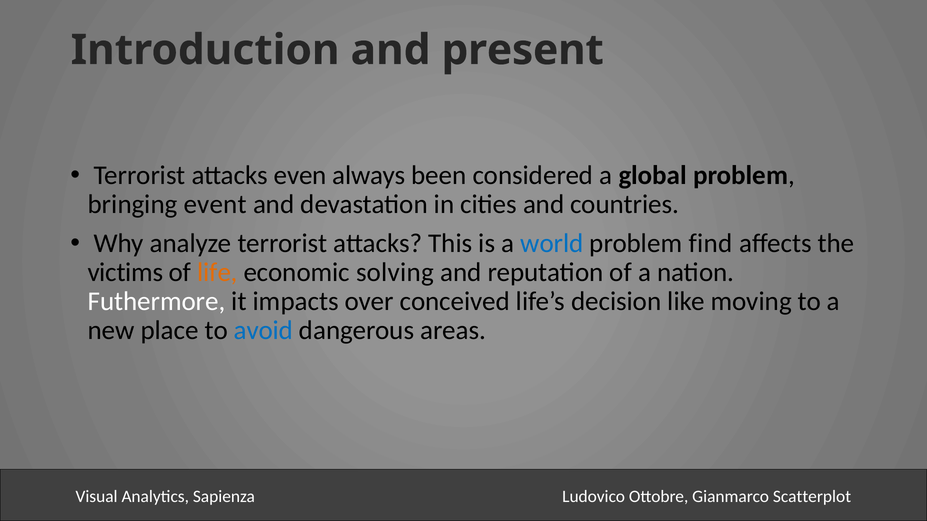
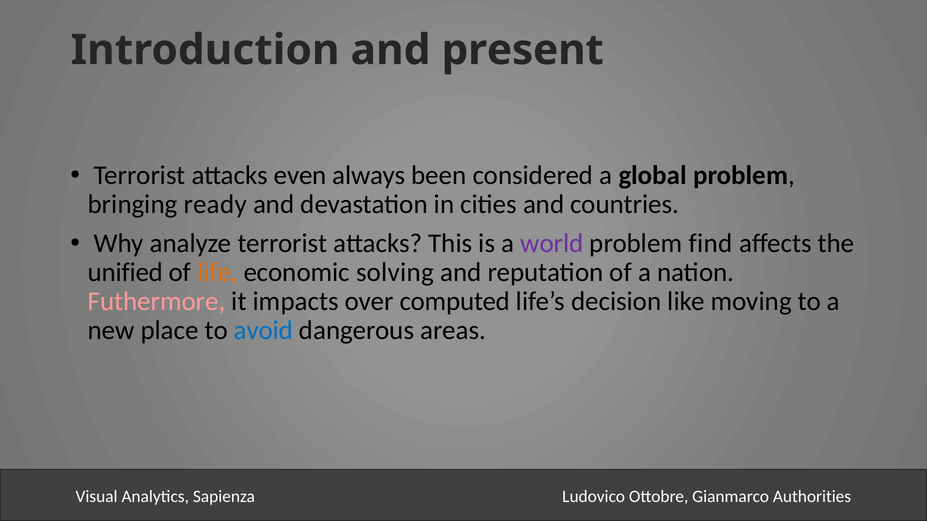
event: event -> ready (215, 205)
world colour: blue -> purple (552, 243)
victims: victims -> unified (125, 273)
Futhermore colour: white -> pink (157, 302)
conceived: conceived -> computed (455, 302)
Scatterplot: Scatterplot -> Authorities (812, 497)
